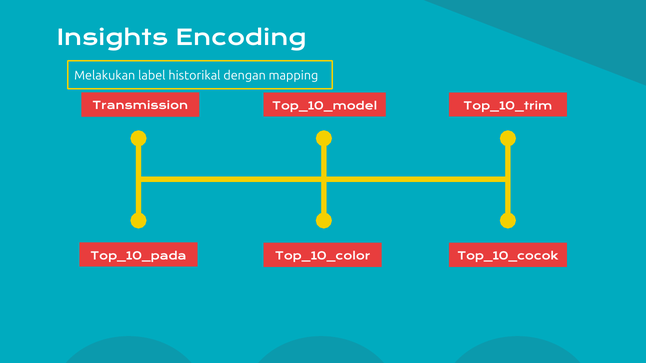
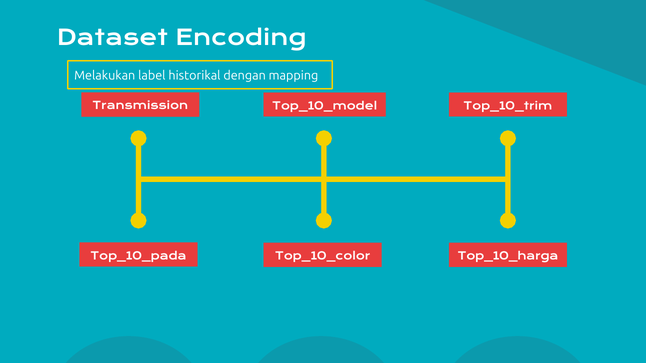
Insights: Insights -> Dataset (112, 38)
Top_10_cocok: Top_10_cocok -> Top_10_harga (508, 257)
